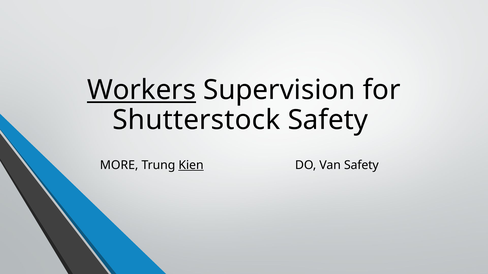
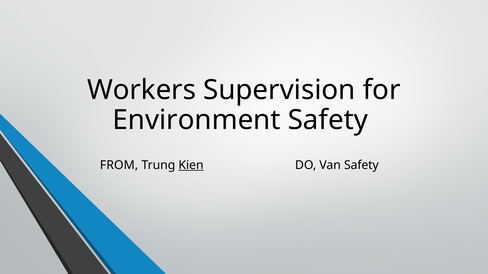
Workers underline: present -> none (142, 90)
Shutterstock: Shutterstock -> Environment (196, 120)
MORE: MORE -> FROM (119, 165)
